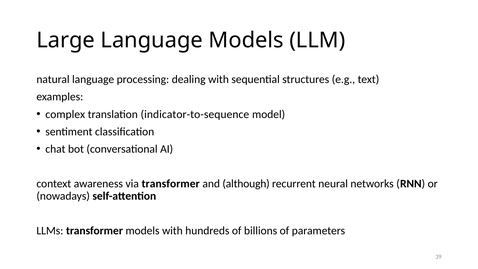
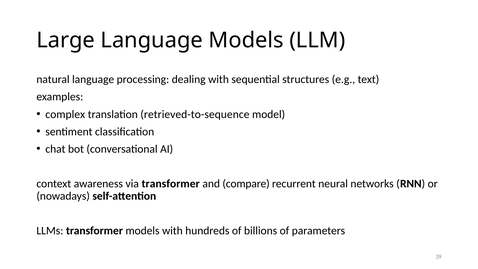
indicator-to-sequence: indicator-to-sequence -> retrieved-to-sequence (195, 114)
although: although -> compare (246, 184)
